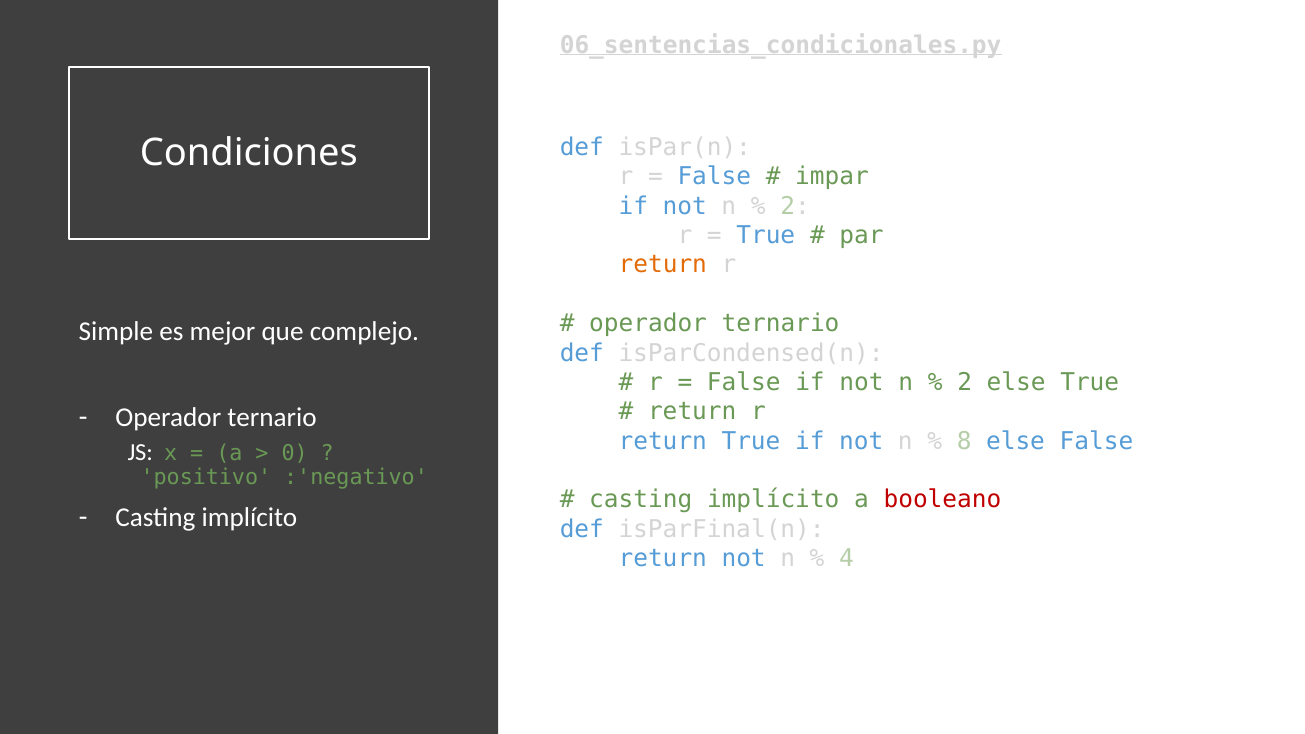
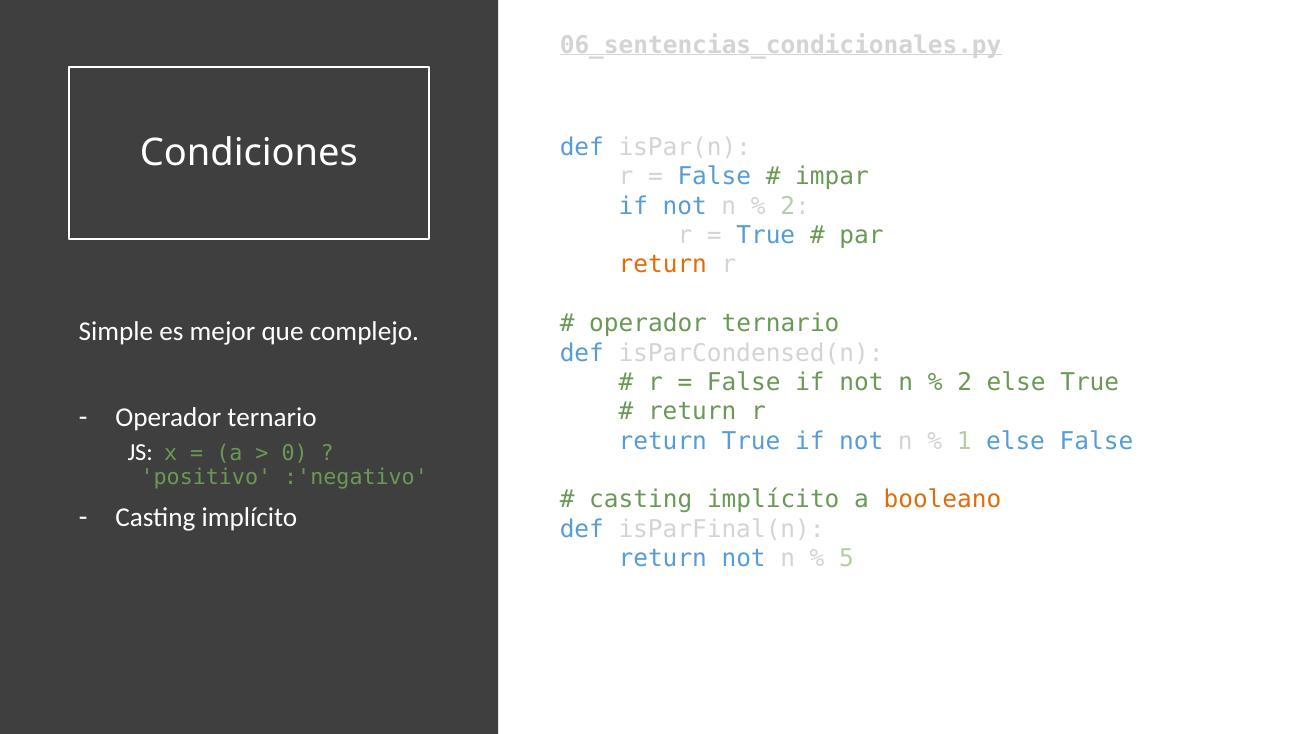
8: 8 -> 1 (964, 441)
booleano colour: red -> orange (942, 500)
4: 4 -> 5 (847, 559)
